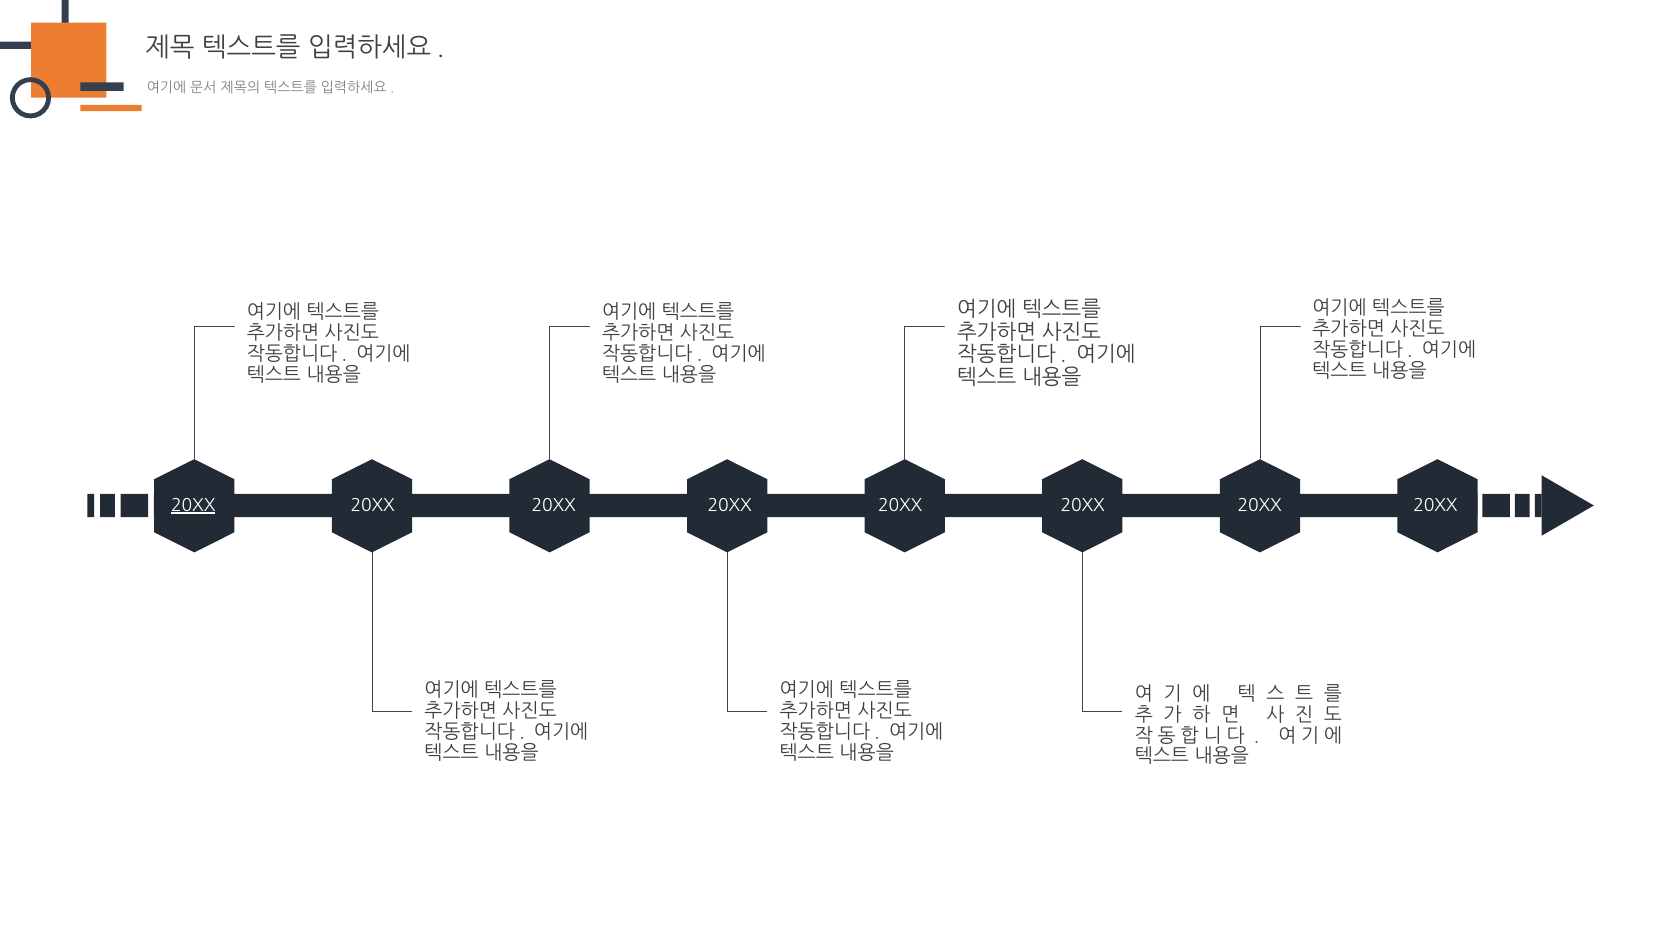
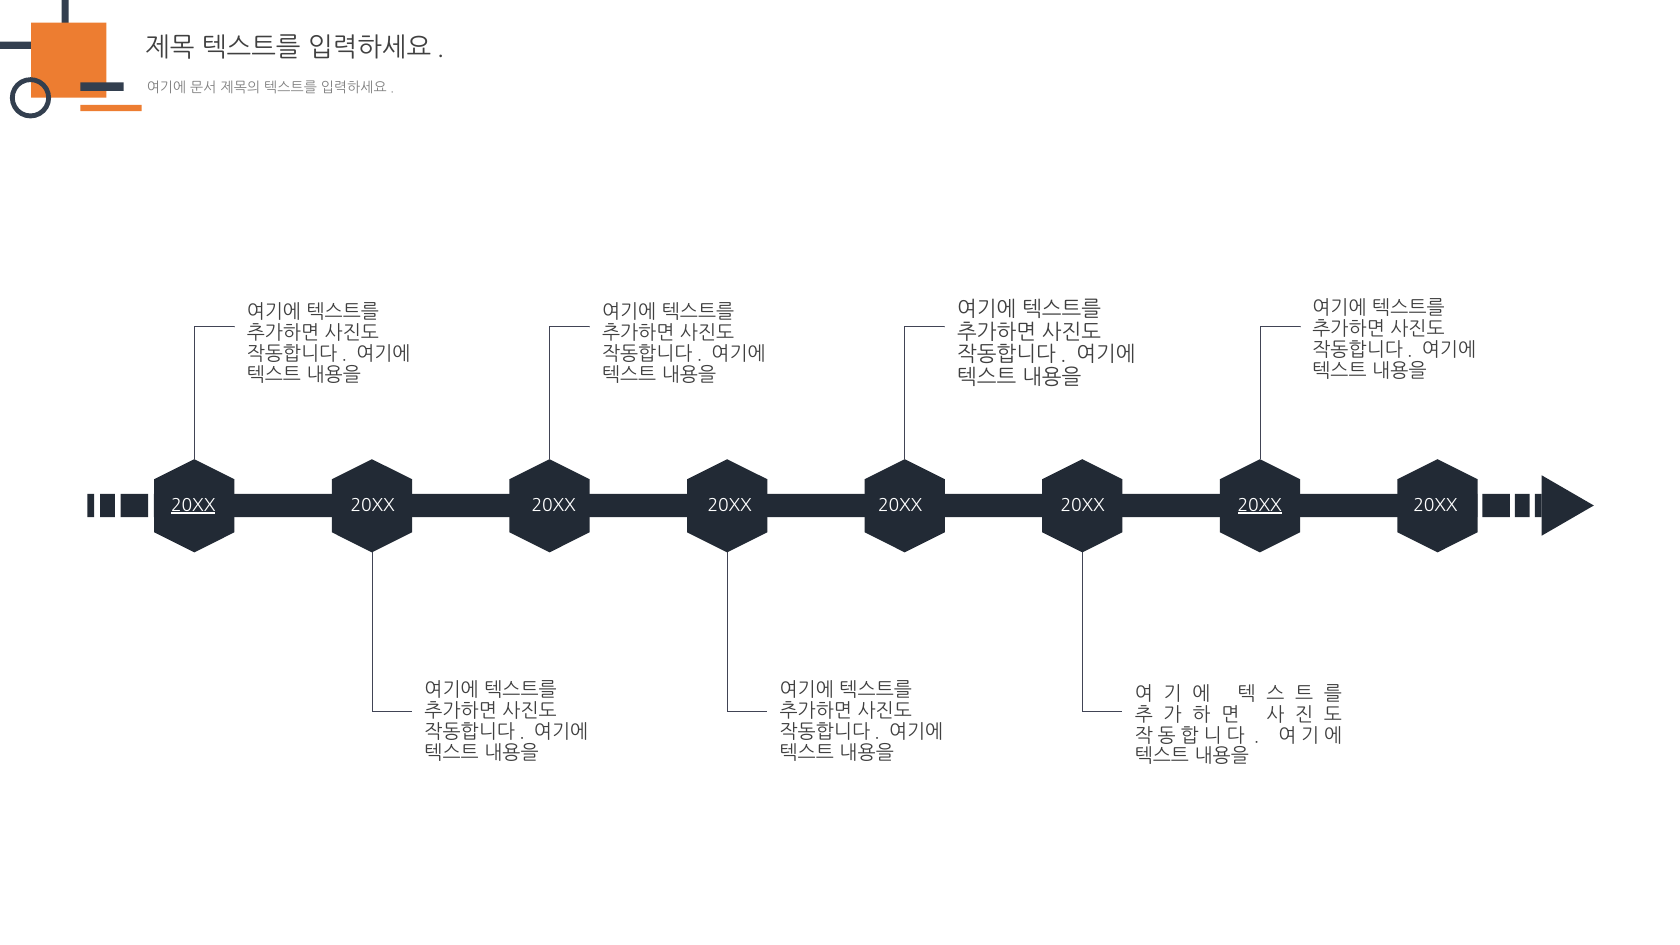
20XX underline: none -> present (1260, 505)
